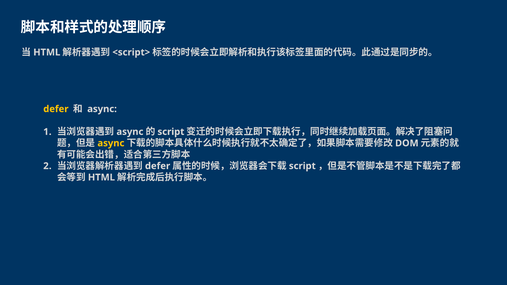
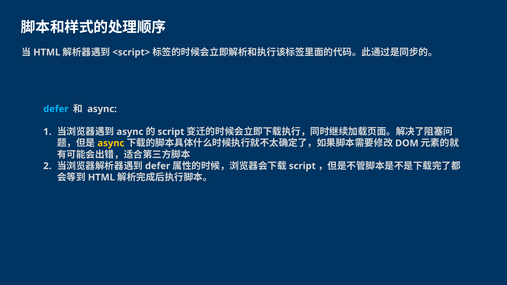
defer colour: yellow -> light blue (56, 109)
